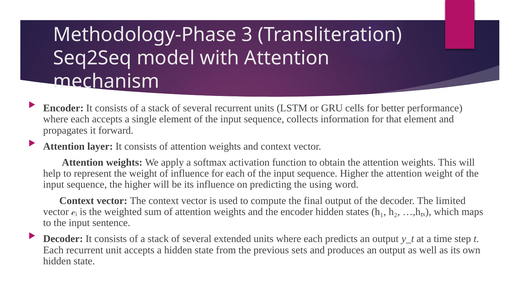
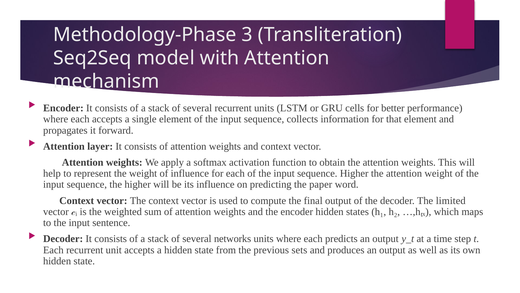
using: using -> paper (321, 184)
extended: extended -> networks (233, 238)
